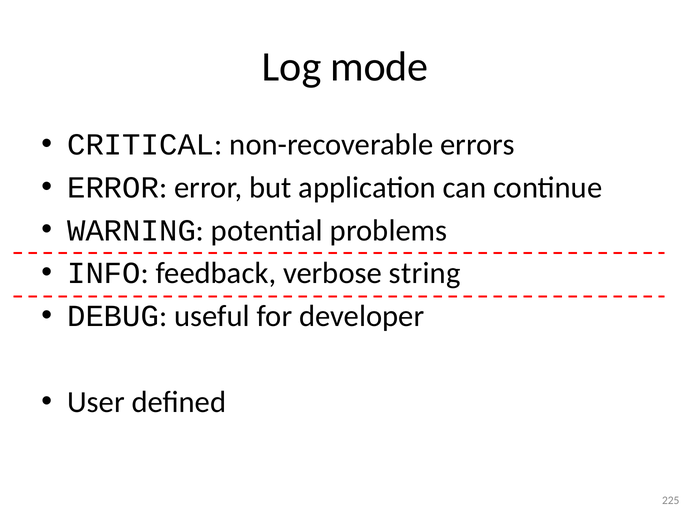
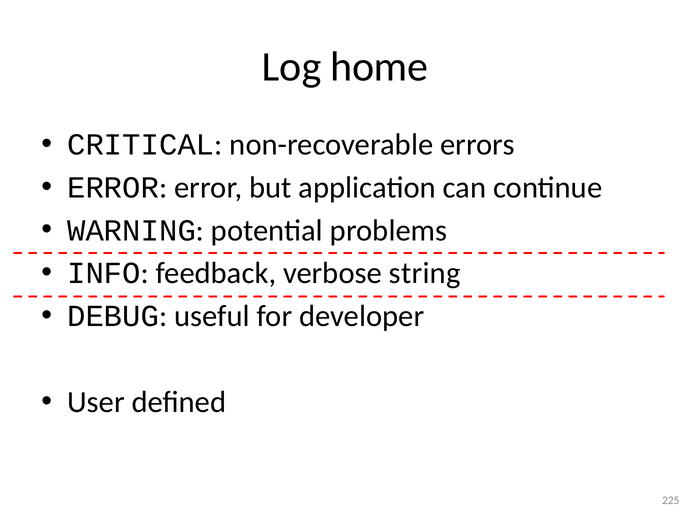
mode: mode -> home (379, 67)
